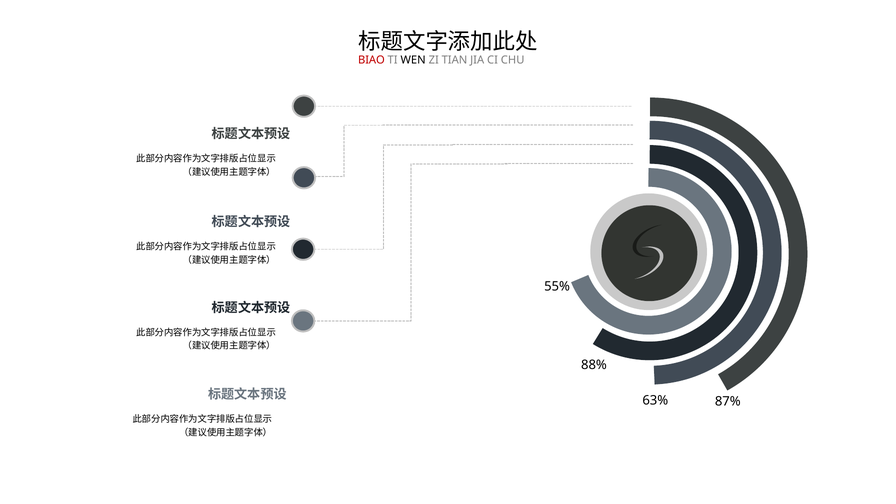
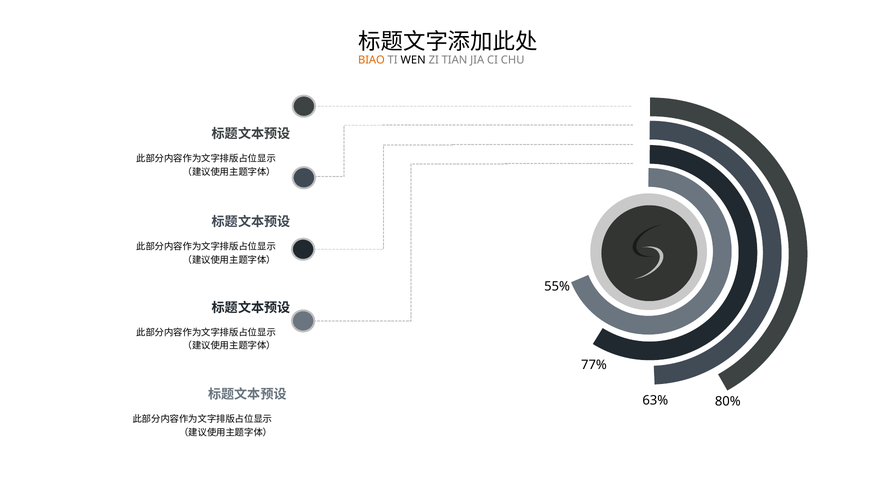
BIAO colour: red -> orange (371, 60)
88%: 88% -> 77% (594, 365)
87%: 87% -> 80% (728, 401)
